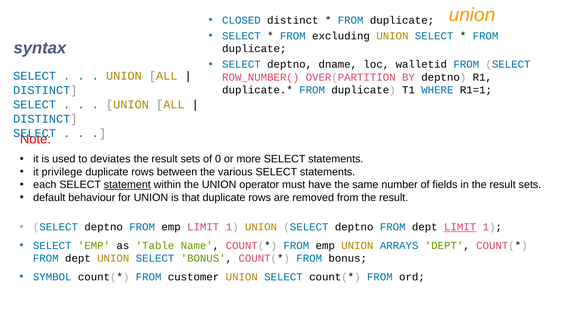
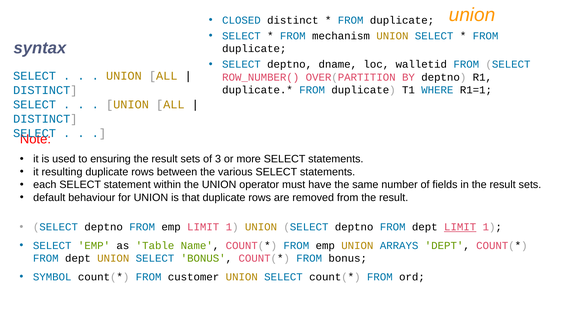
excluding: excluding -> mechanism (341, 36)
deviates: deviates -> ensuring (110, 159)
0: 0 -> 3 (218, 159)
privilege: privilege -> resulting (62, 172)
statement underline: present -> none (127, 185)
